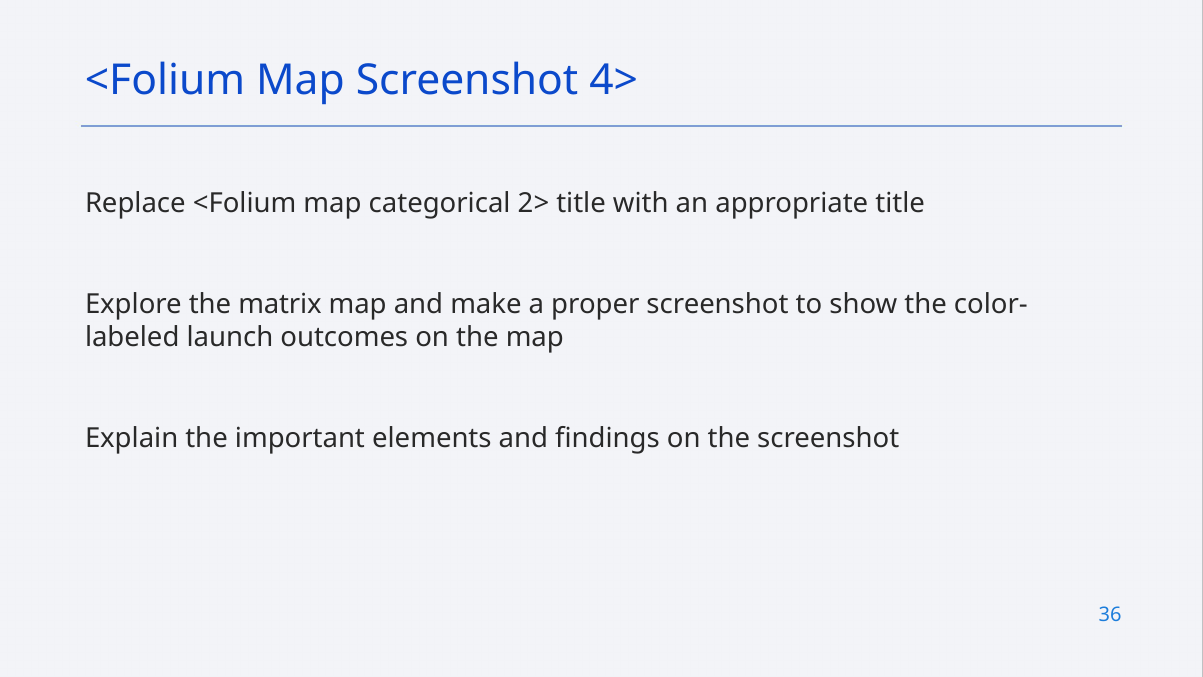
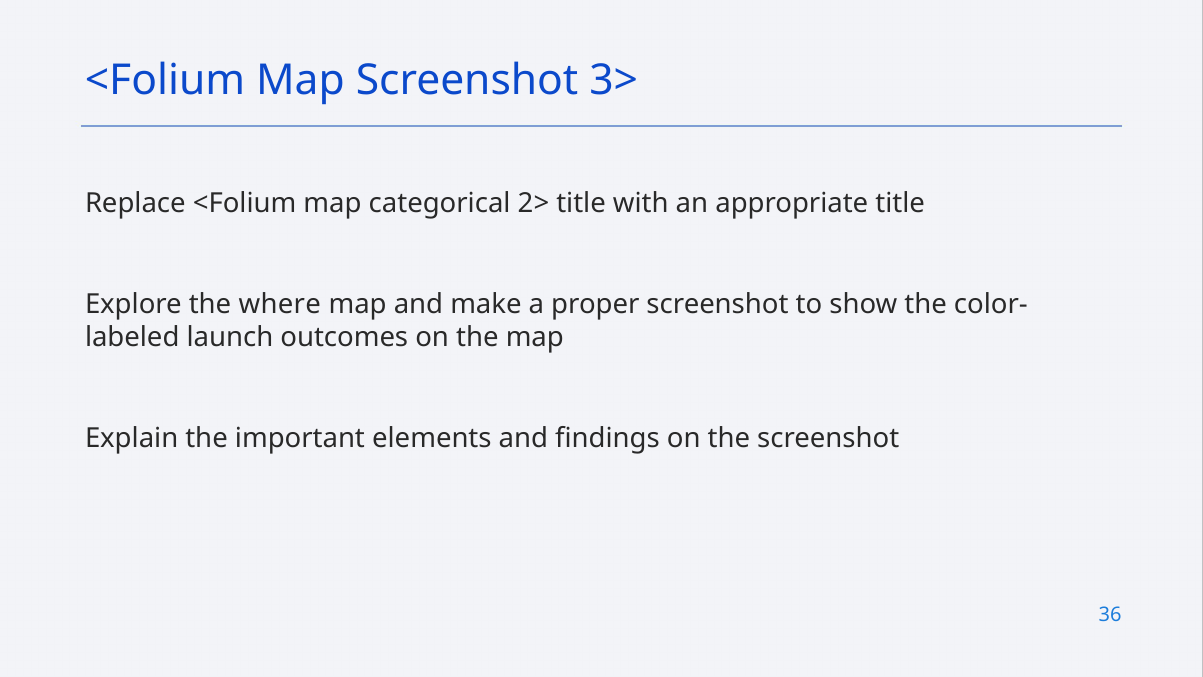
4>: 4> -> 3> (614, 80)
matrix: matrix -> where (280, 304)
